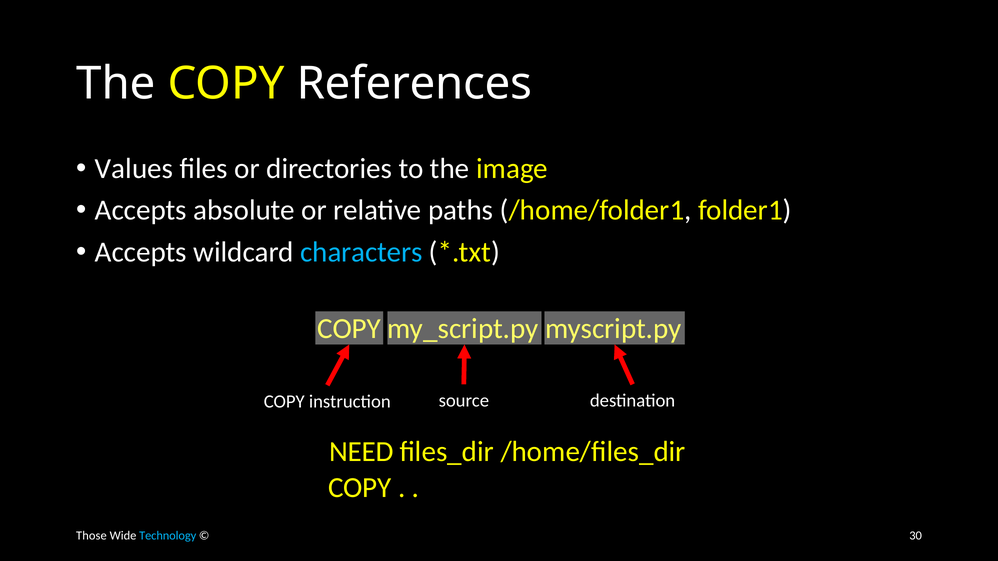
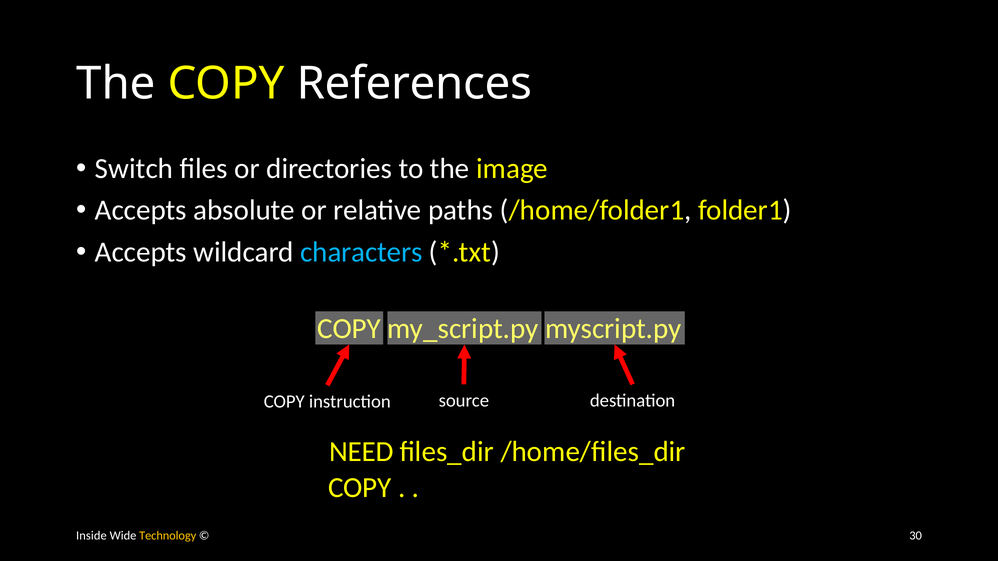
Values: Values -> Switch (134, 169)
Those: Those -> Inside (91, 536)
Technology colour: light blue -> yellow (168, 536)
